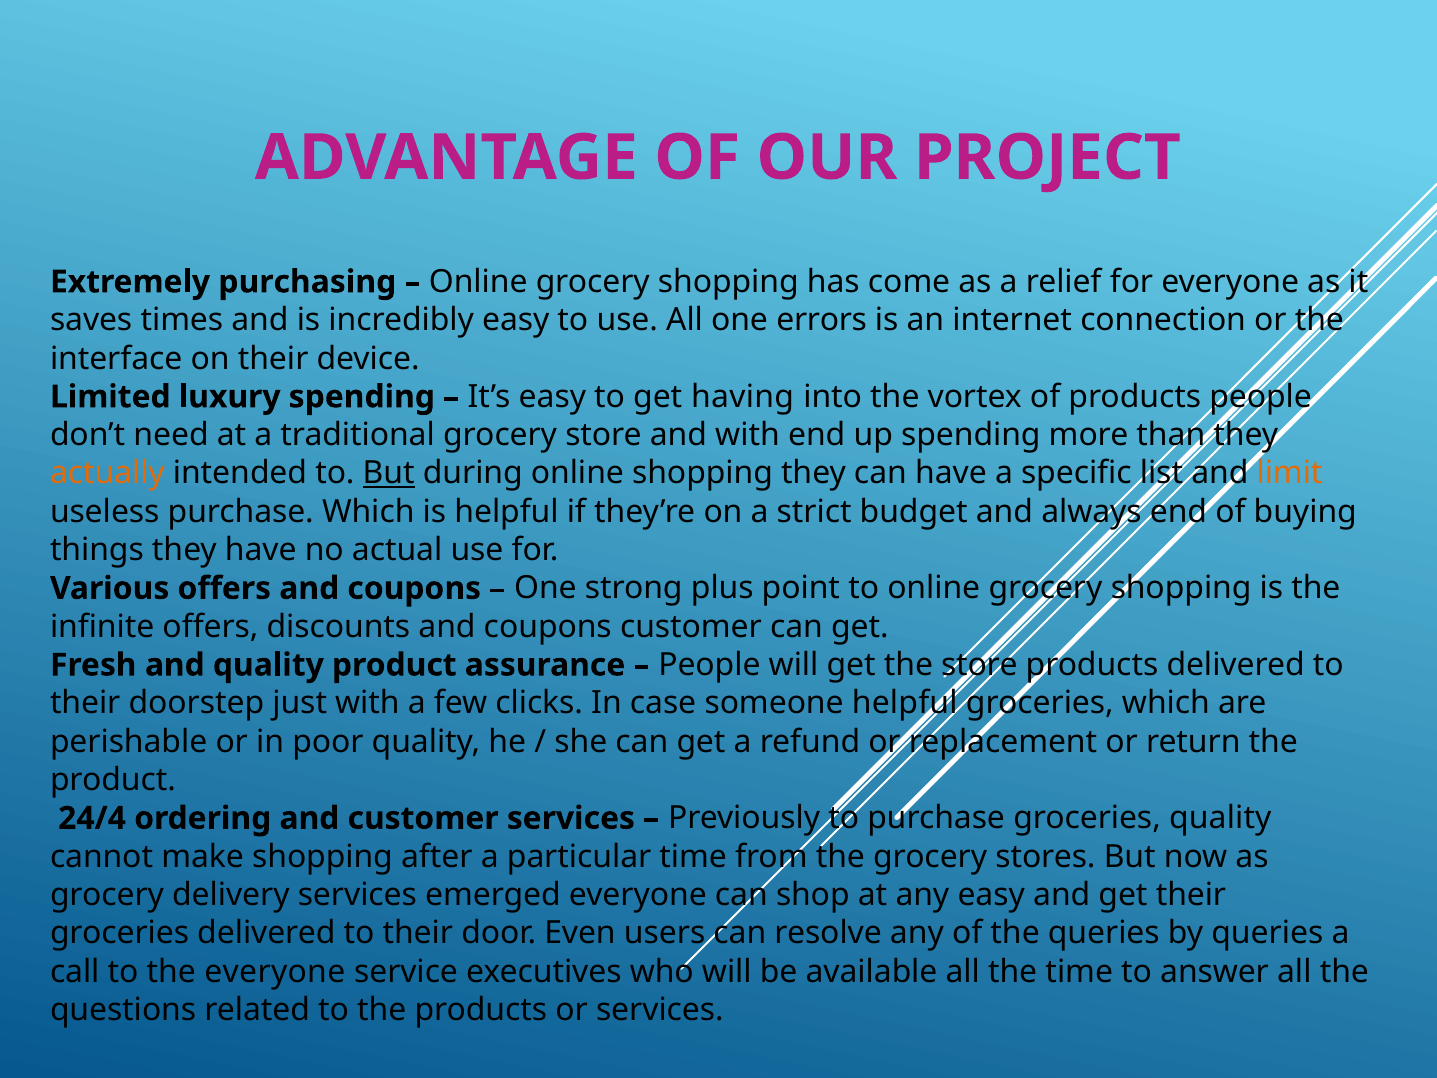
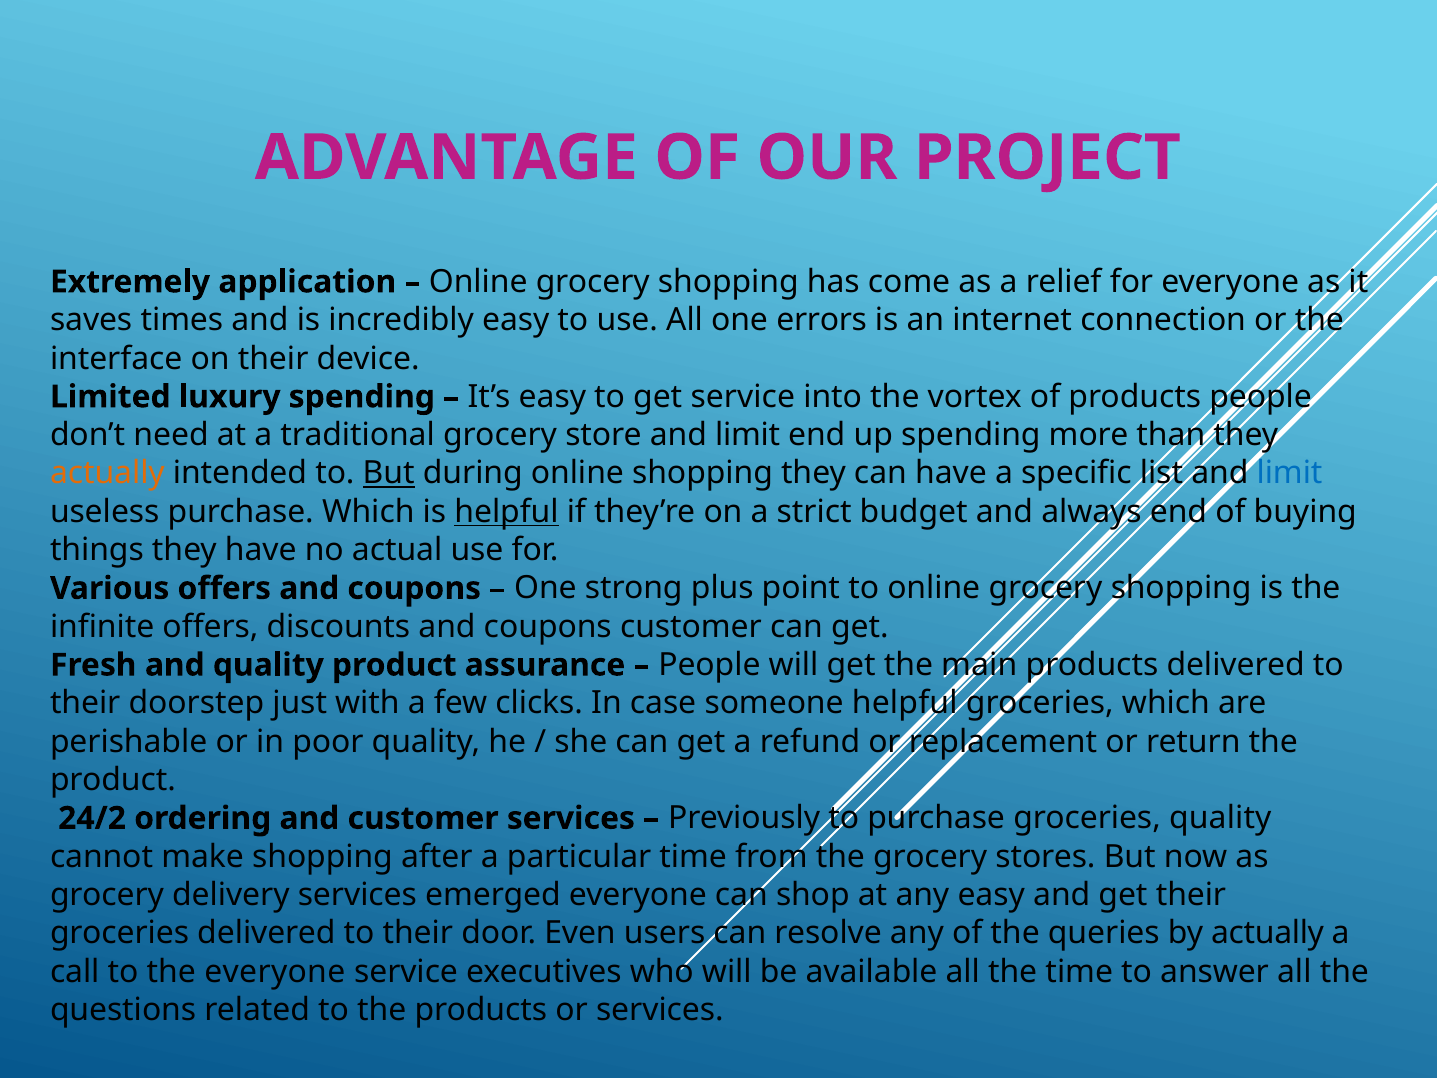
purchasing: purchasing -> application (307, 282)
get having: having -> service (743, 397)
store and with: with -> limit (748, 435)
limit colour: orange -> blue (1290, 473)
helpful underline: none -> present (506, 512)
the store: store -> main (979, 665)
24/4: 24/4 -> 24/2 (92, 818)
by queries: queries -> actually (1268, 933)
